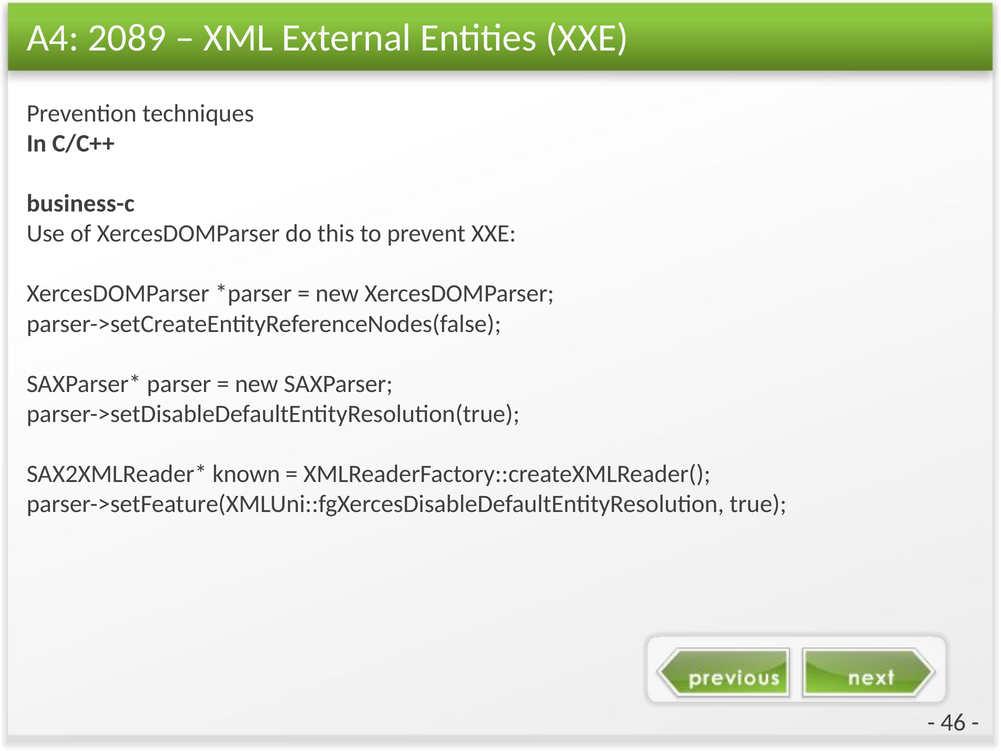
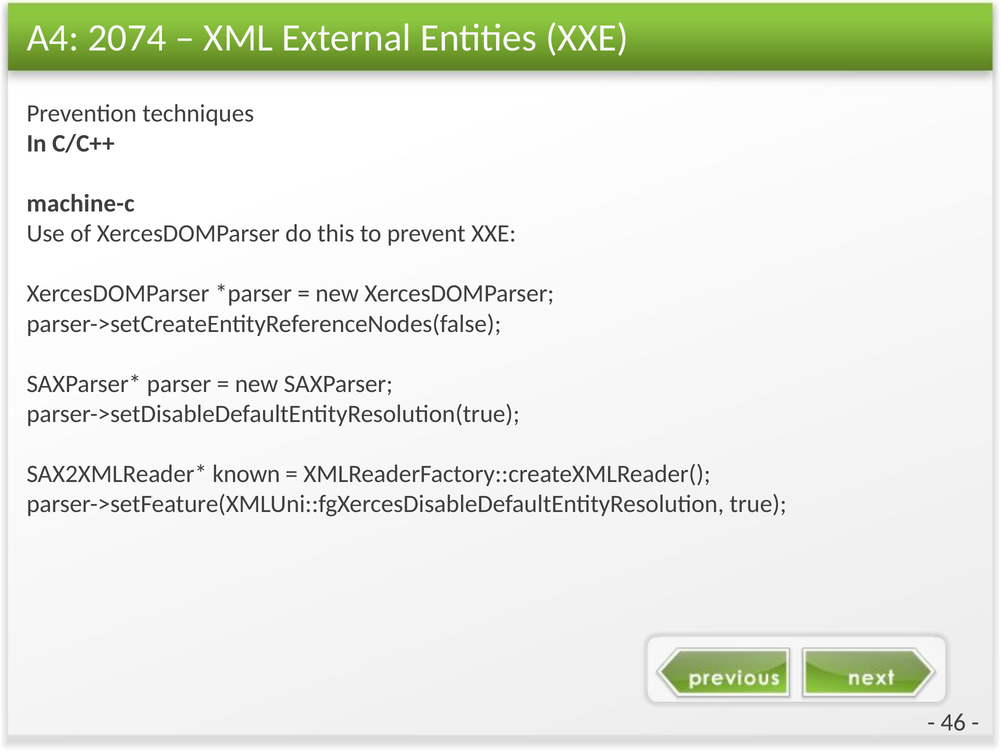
2089: 2089 -> 2074 (127, 38)
business-c: business-c -> machine-c (81, 204)
